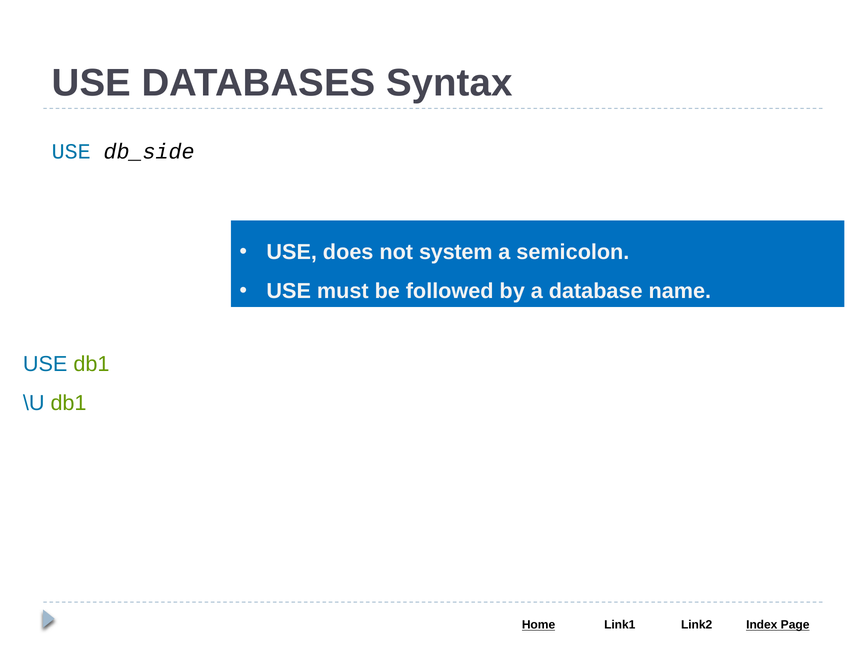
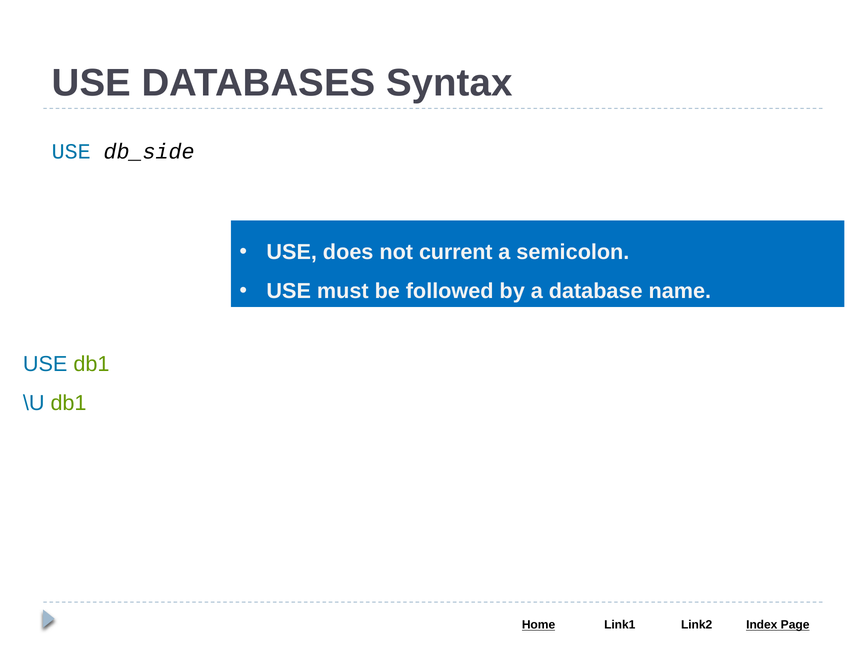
system: system -> current (456, 252)
